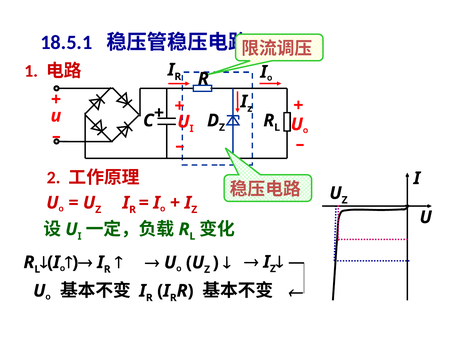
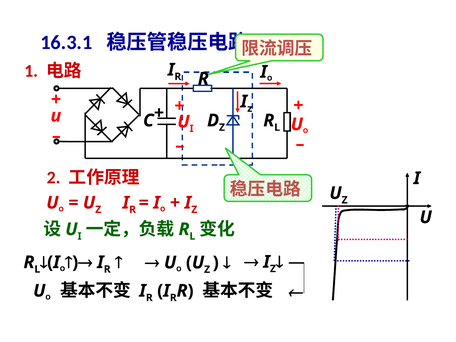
18.5.1: 18.5.1 -> 16.3.1 (66, 43)
